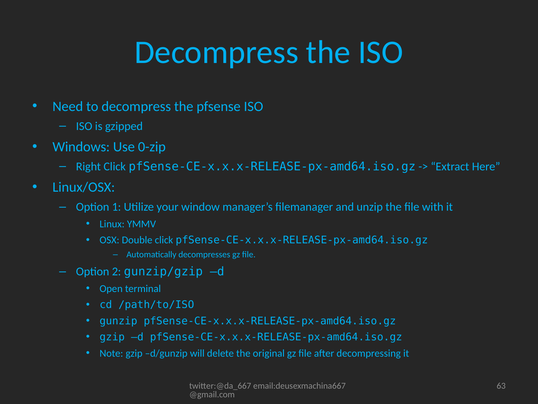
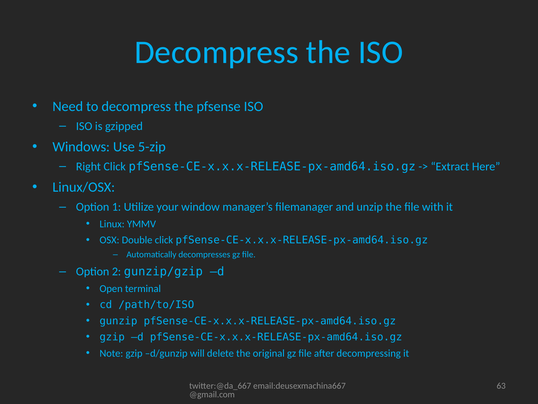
0-zip: 0-zip -> 5-zip (152, 147)
